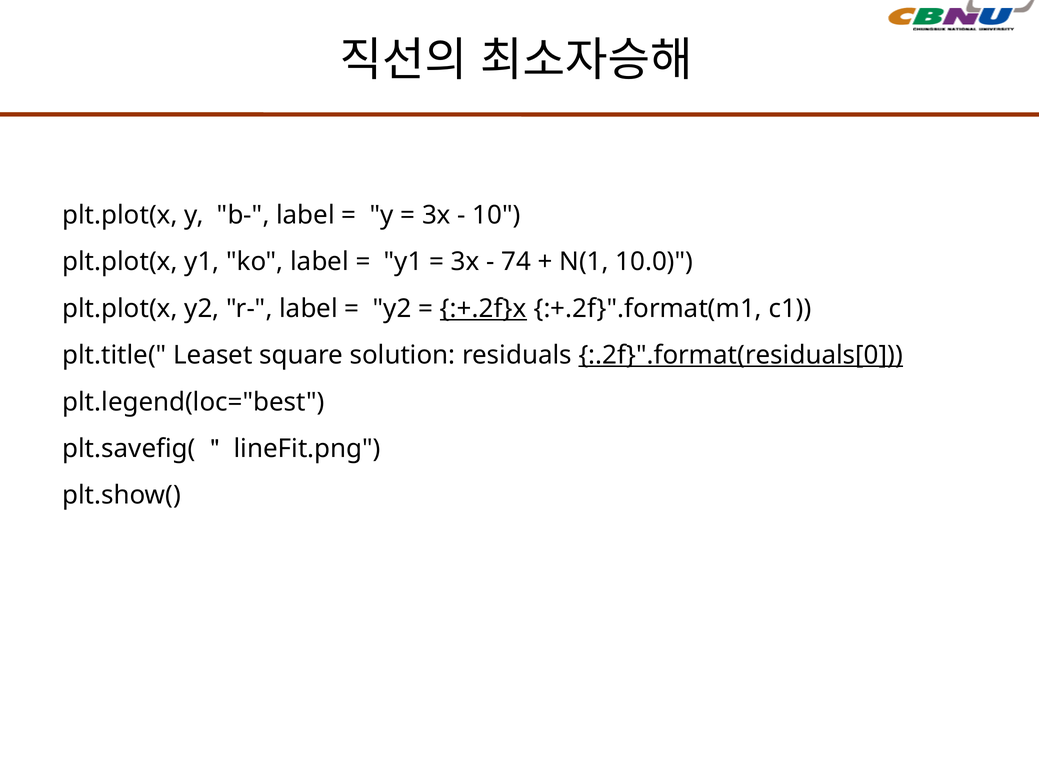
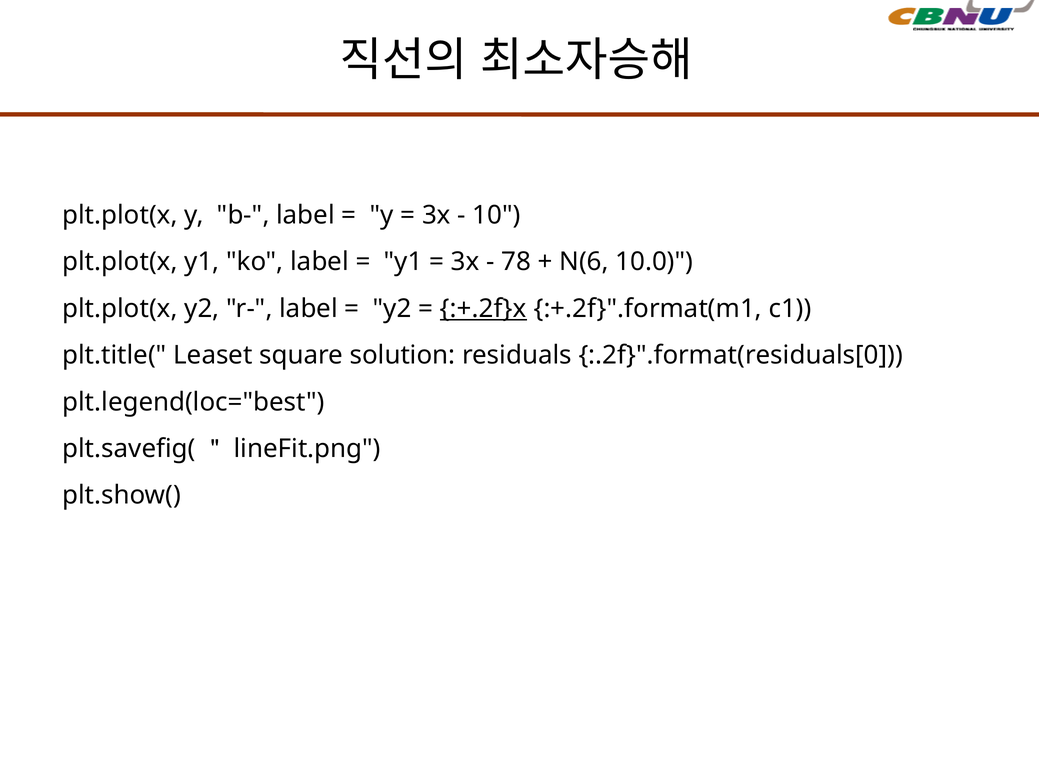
74: 74 -> 78 (516, 262)
N(1: N(1 -> N(6 (584, 262)
:.2f}".format(residuals[0 underline: present -> none (741, 355)
